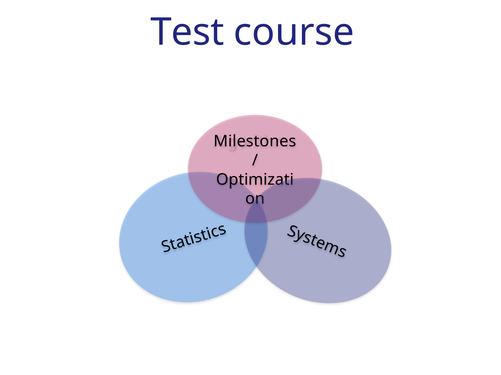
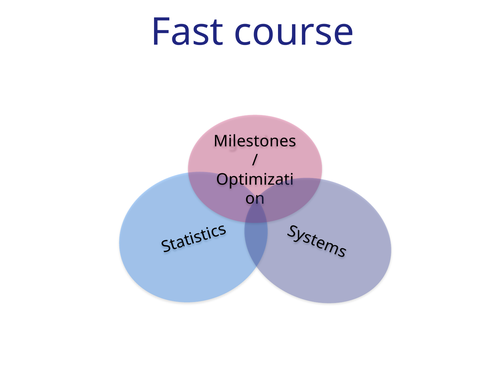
Test: Test -> Fast (187, 32)
